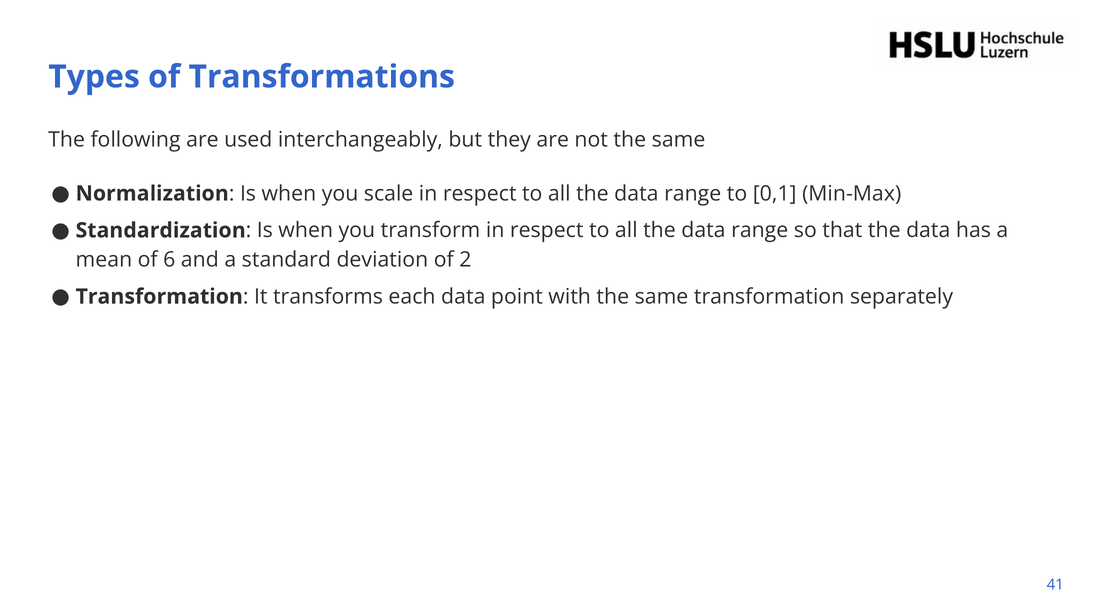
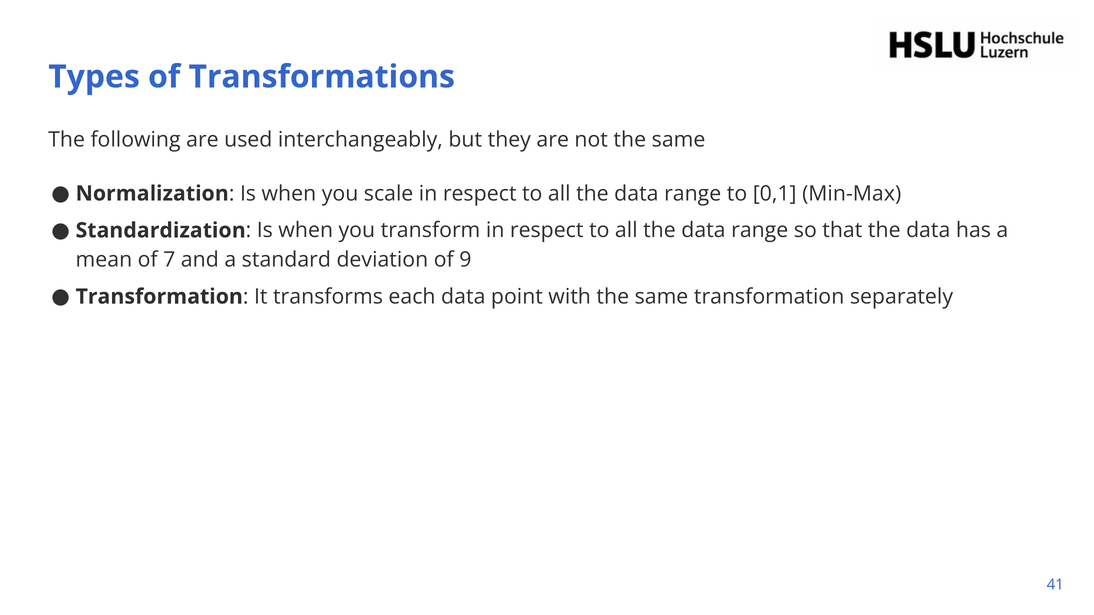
6: 6 -> 7 (169, 260)
2: 2 -> 9 (465, 260)
